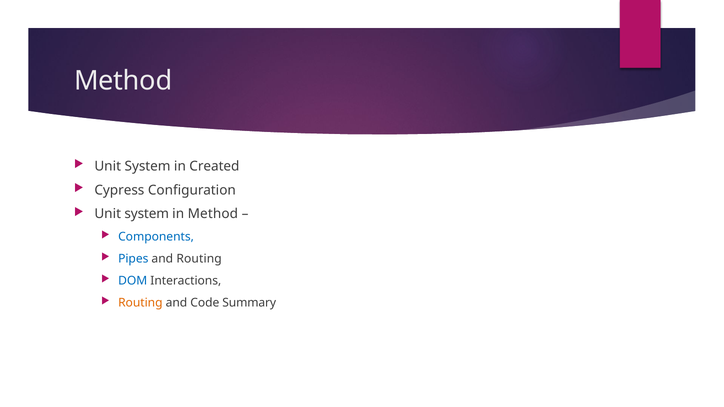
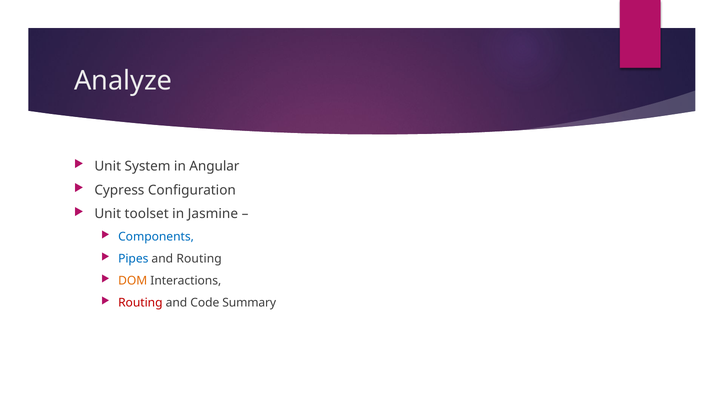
Method: Method -> Analyze (123, 81)
Created: Created -> Angular (214, 166)
system: system -> toolset (147, 214)
in Method: Method -> Jasmine (213, 214)
DOM colour: blue -> orange (133, 281)
Routing colour: orange -> red (140, 303)
